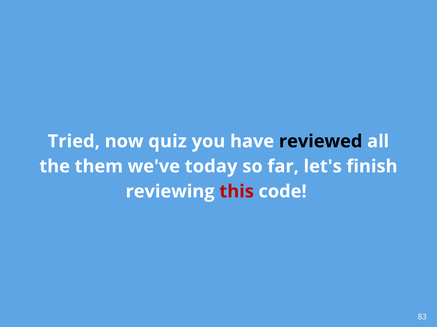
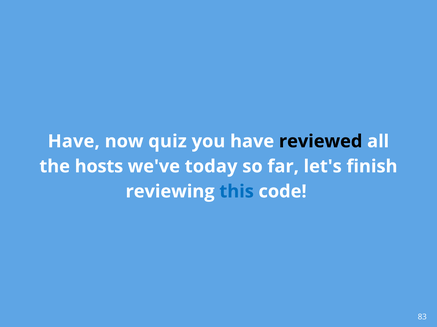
Tried: Tried -> Have (74, 142)
them: them -> hosts (99, 167)
this colour: red -> blue (237, 192)
